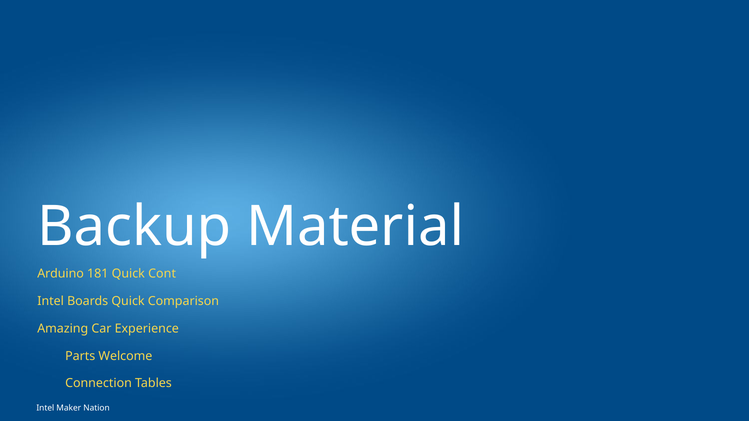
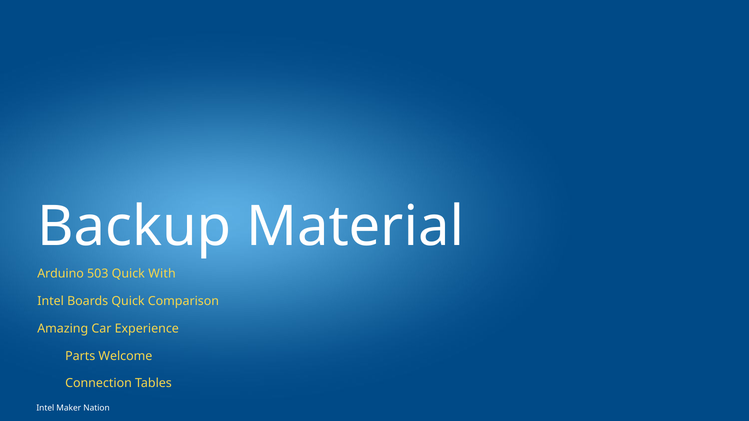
181: 181 -> 503 (98, 274)
Cont: Cont -> With (162, 274)
